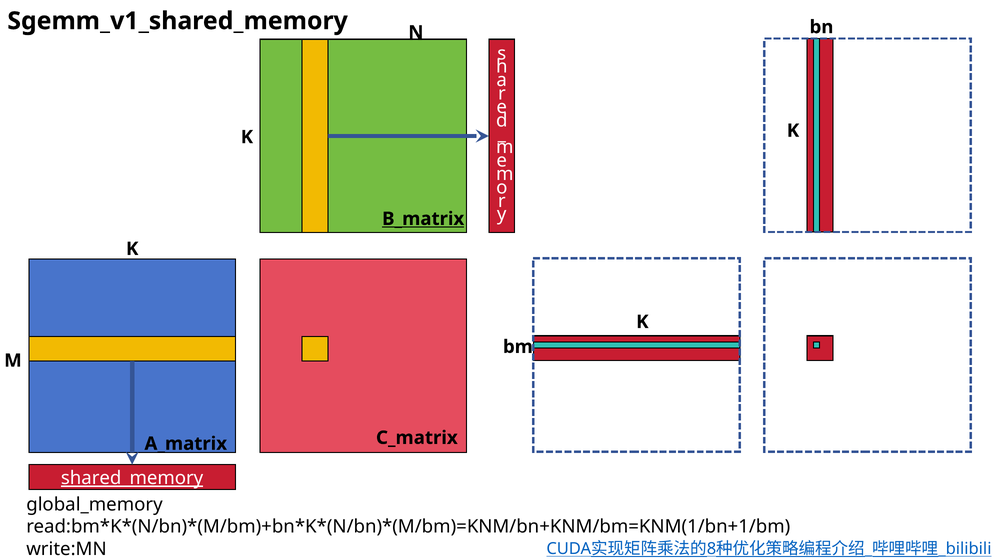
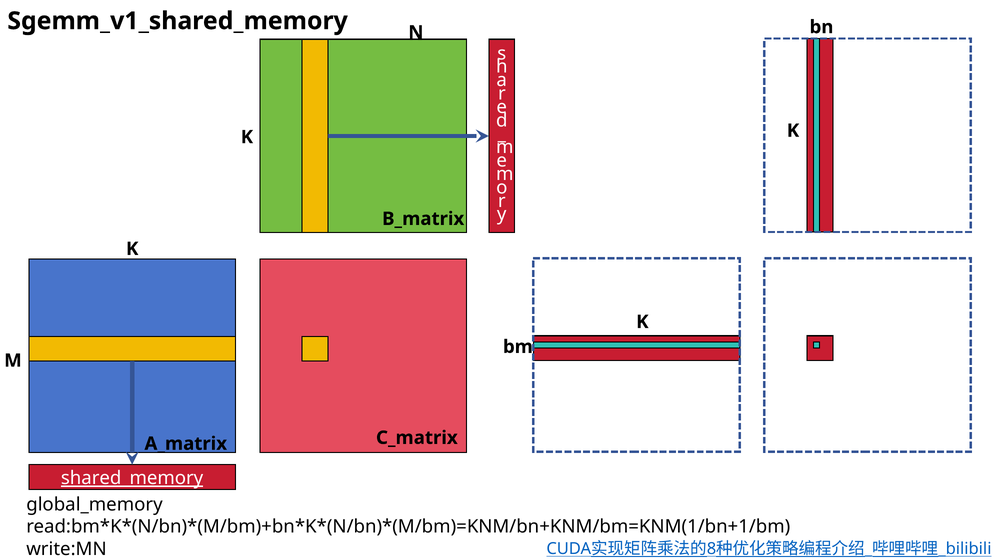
B_matrix underline: present -> none (423, 219)
